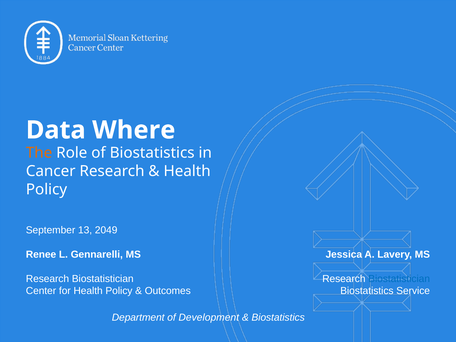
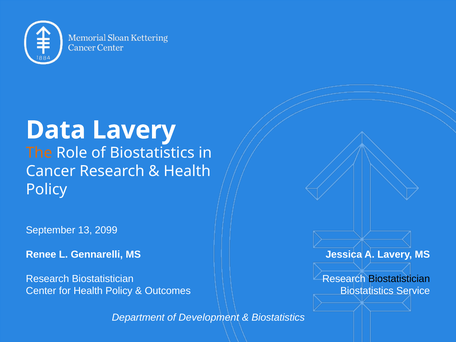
Data Where: Where -> Lavery (134, 130)
2049: 2049 -> 2099 (106, 230)
Biostatistician colour: blue -> black (399, 279)
